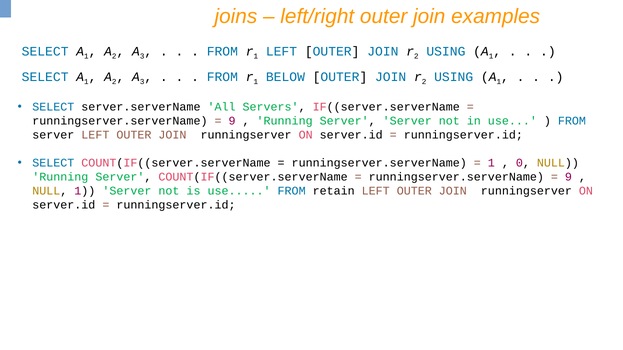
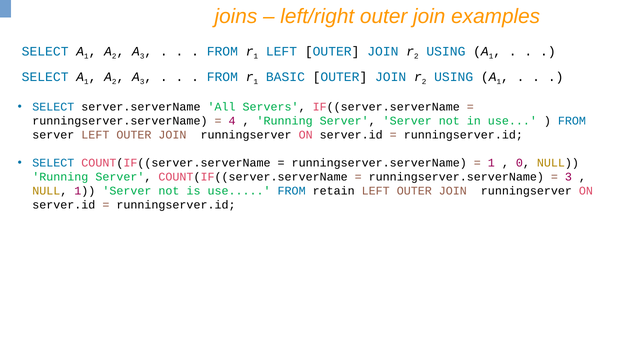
BELOW: BELOW -> BASIC (285, 77)
9: 9 -> 4 (232, 121)
9: 9 -> 3 (568, 177)
